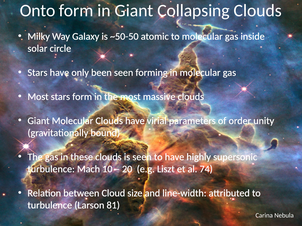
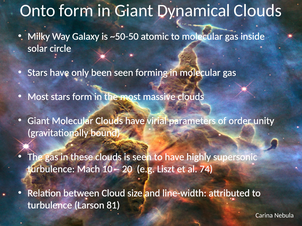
Collapsing: Collapsing -> Dynamical (194, 11)
